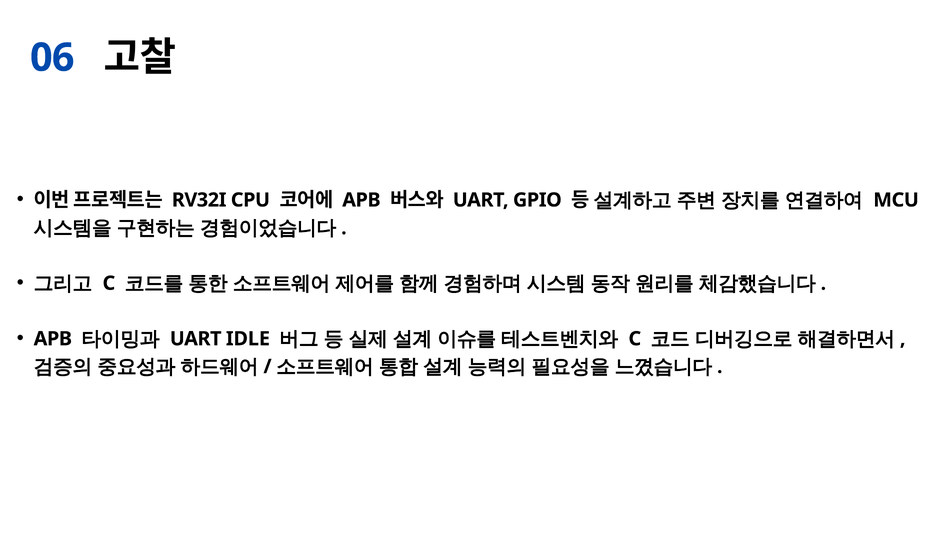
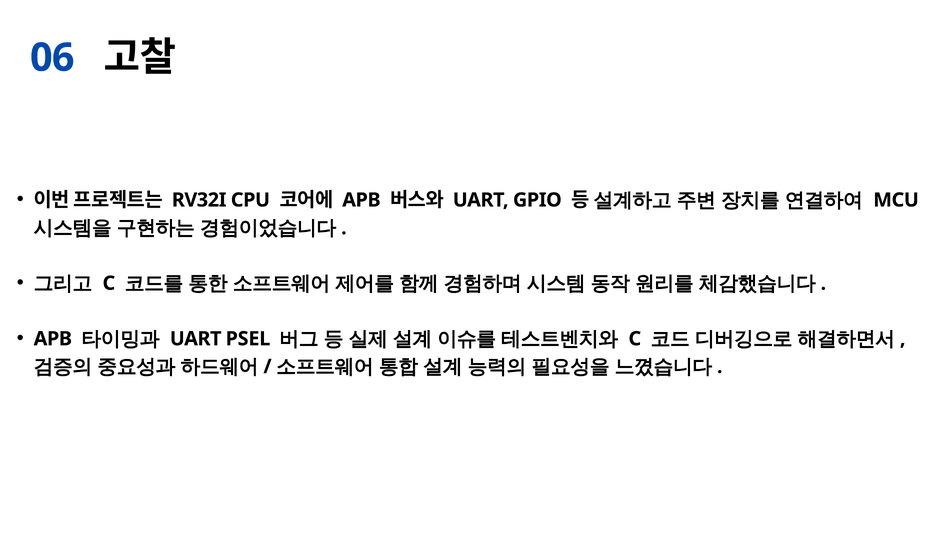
IDLE: IDLE -> PSEL (248, 339)
